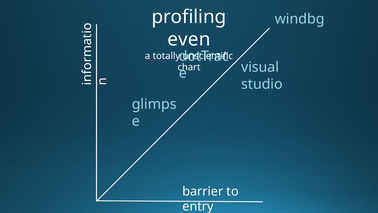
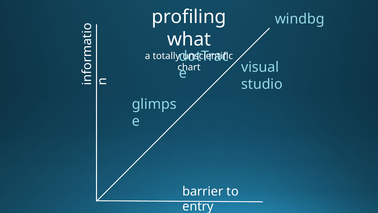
even: even -> what (189, 39)
